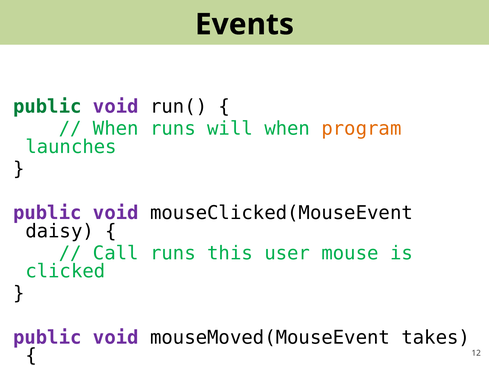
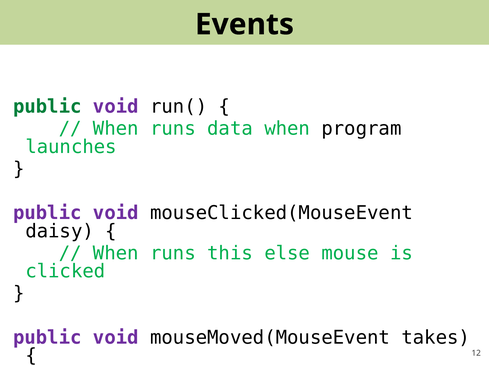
will: will -> data (230, 129)
program colour: orange -> black (361, 129)
Call: Call -> When (116, 254)
user: user -> else (287, 254)
